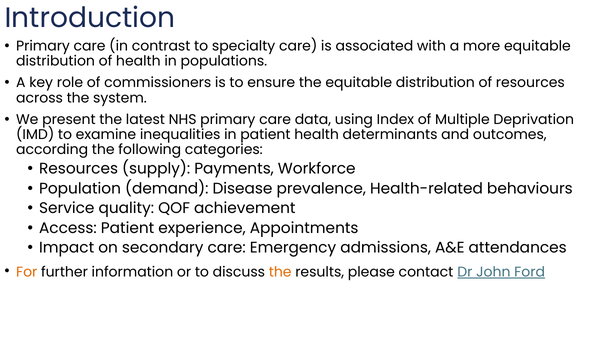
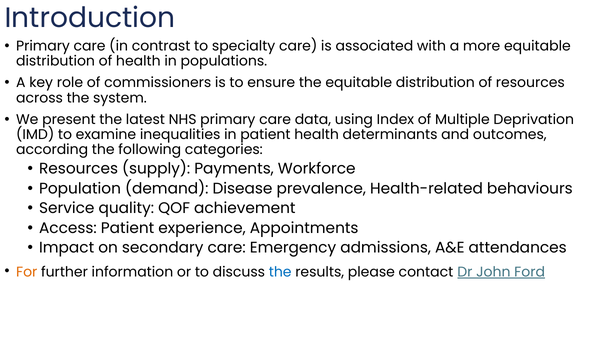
the colour: orange -> blue (280, 272)
